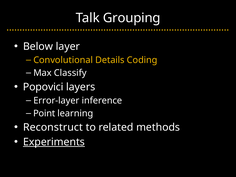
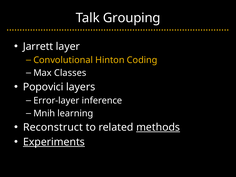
Below: Below -> Jarrett (38, 47)
Details: Details -> Hinton (110, 60)
Classify: Classify -> Classes (70, 73)
Point: Point -> Mnih (44, 113)
methods underline: none -> present (158, 127)
